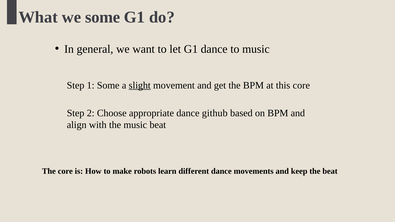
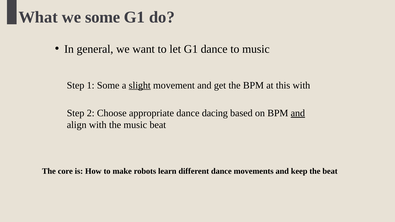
this core: core -> with (301, 85)
github: github -> dacing (215, 113)
and underline: none -> present (298, 113)
